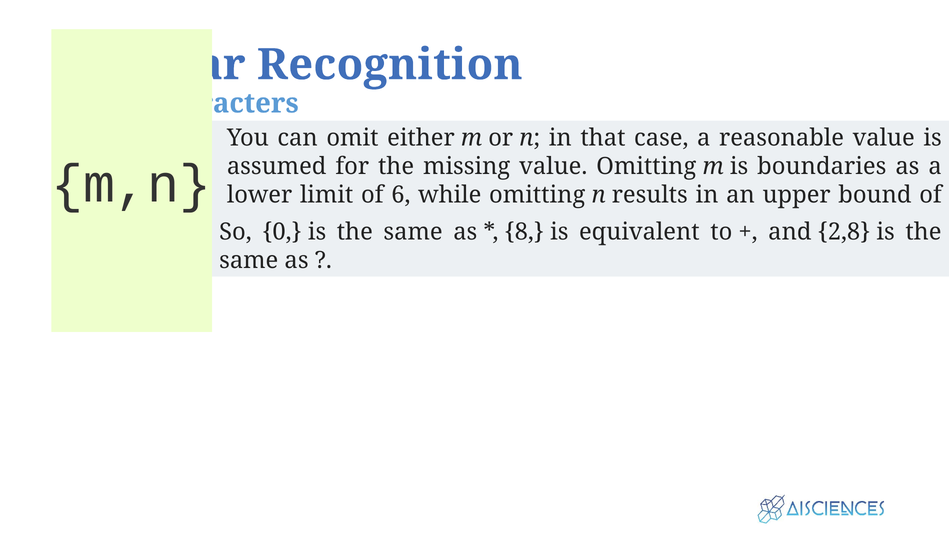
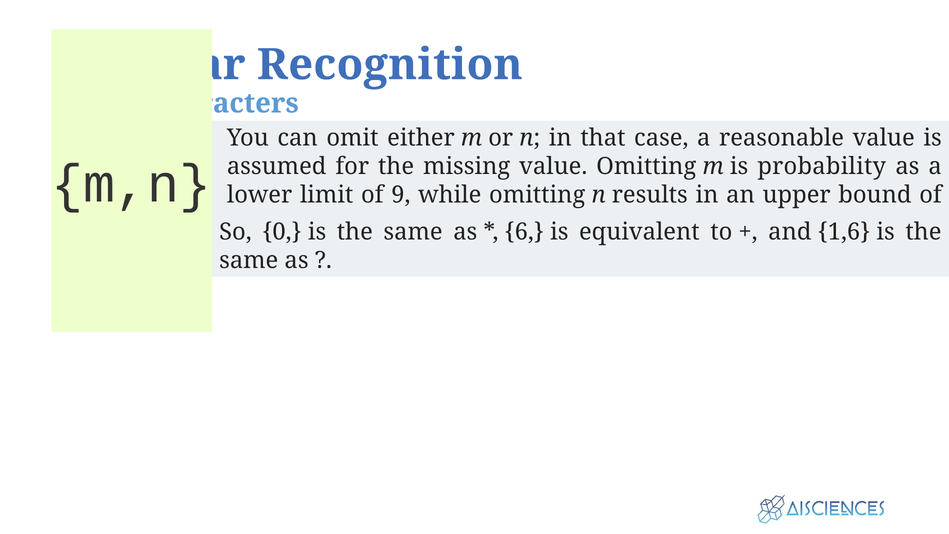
boundaries: boundaries -> probability (822, 167)
6: 6 -> 9 (401, 195)
8: 8 -> 6 (524, 232)
2,8: 2,8 -> 1,6 (844, 232)
